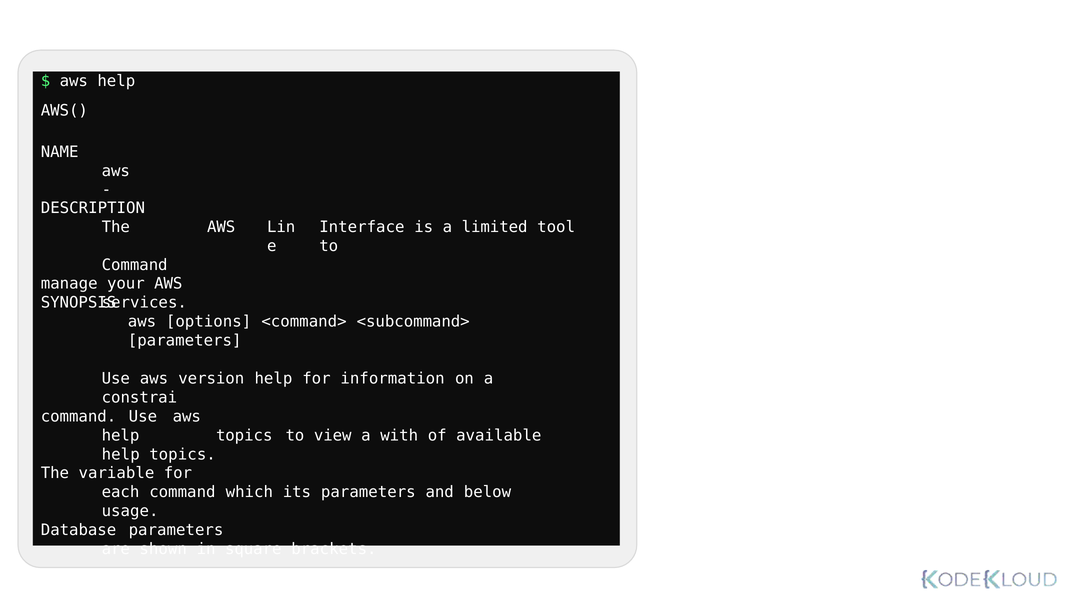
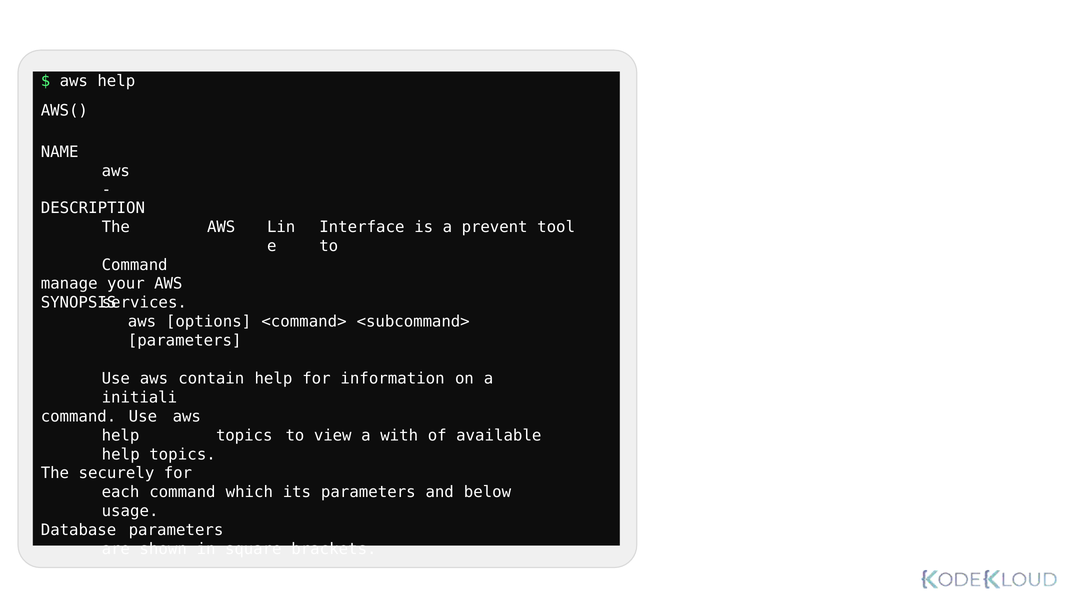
limited: limited -> prevent (495, 227)
version: version -> contain (211, 378)
constrai: constrai -> initiali (139, 397)
variable: variable -> securely (116, 473)
